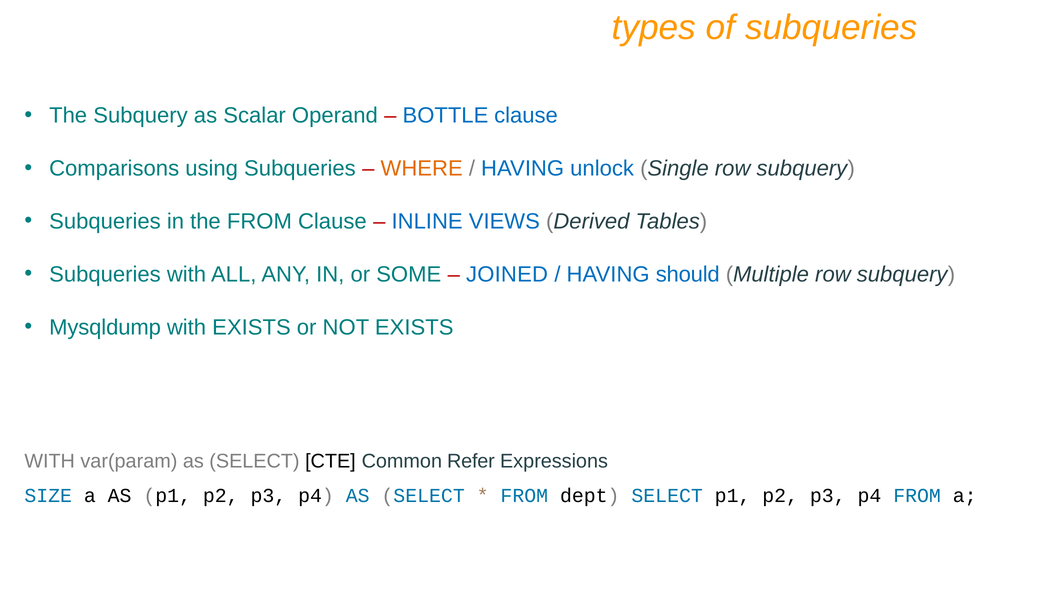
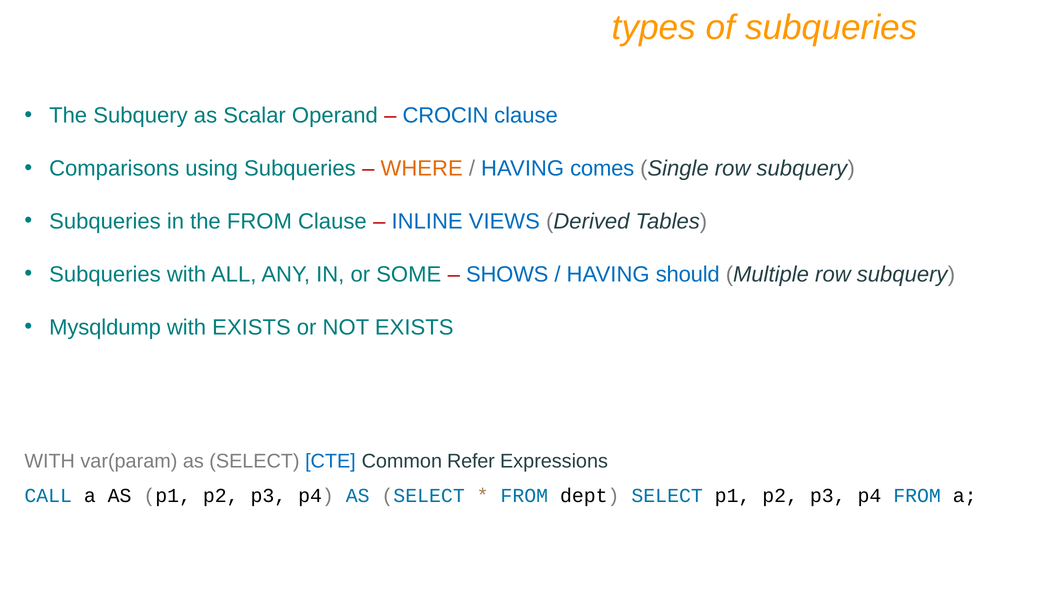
BOTTLE: BOTTLE -> CROCIN (446, 116)
unlock: unlock -> comes (602, 169)
JOINED: JOINED -> SHOWS (507, 274)
CTE colour: black -> blue (330, 461)
SIZE: SIZE -> CALL (48, 496)
